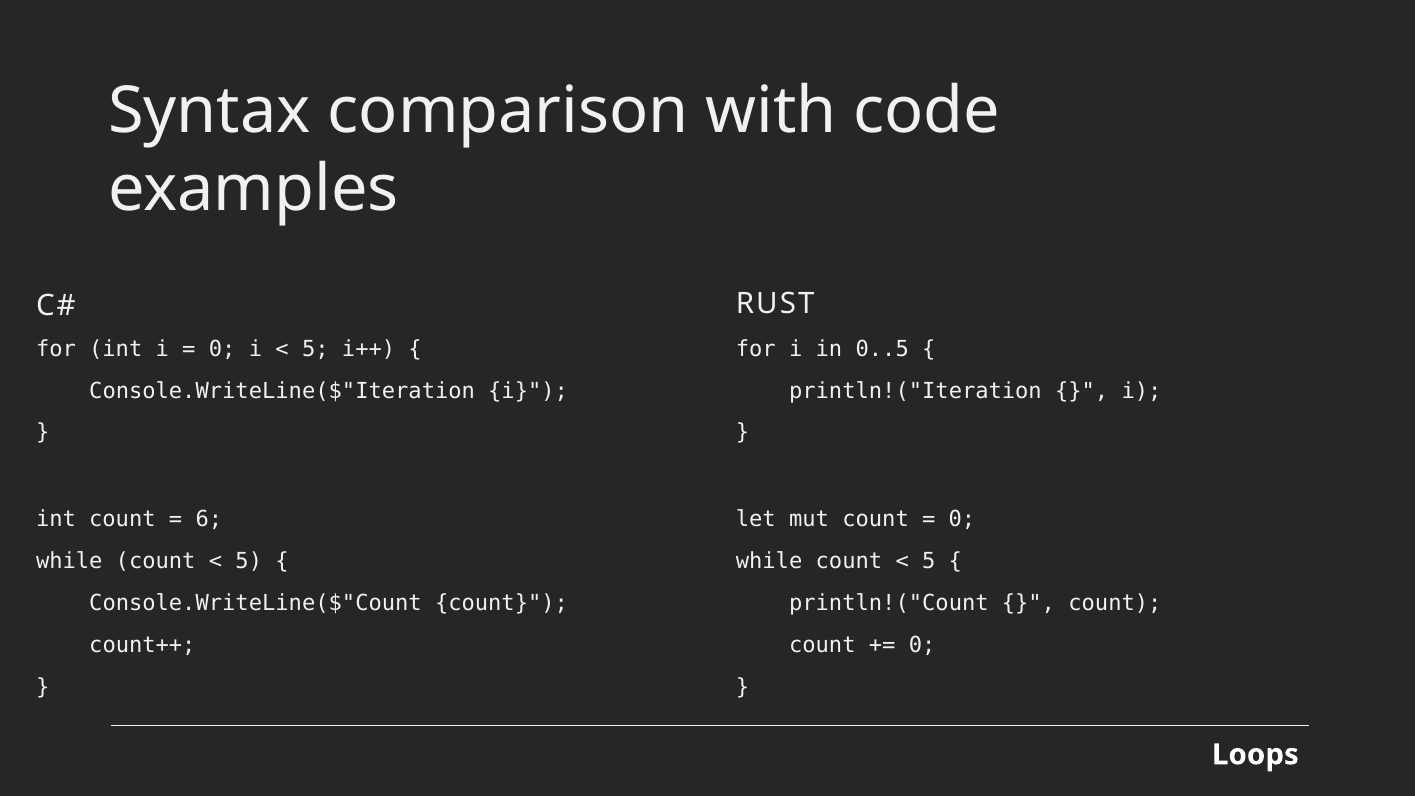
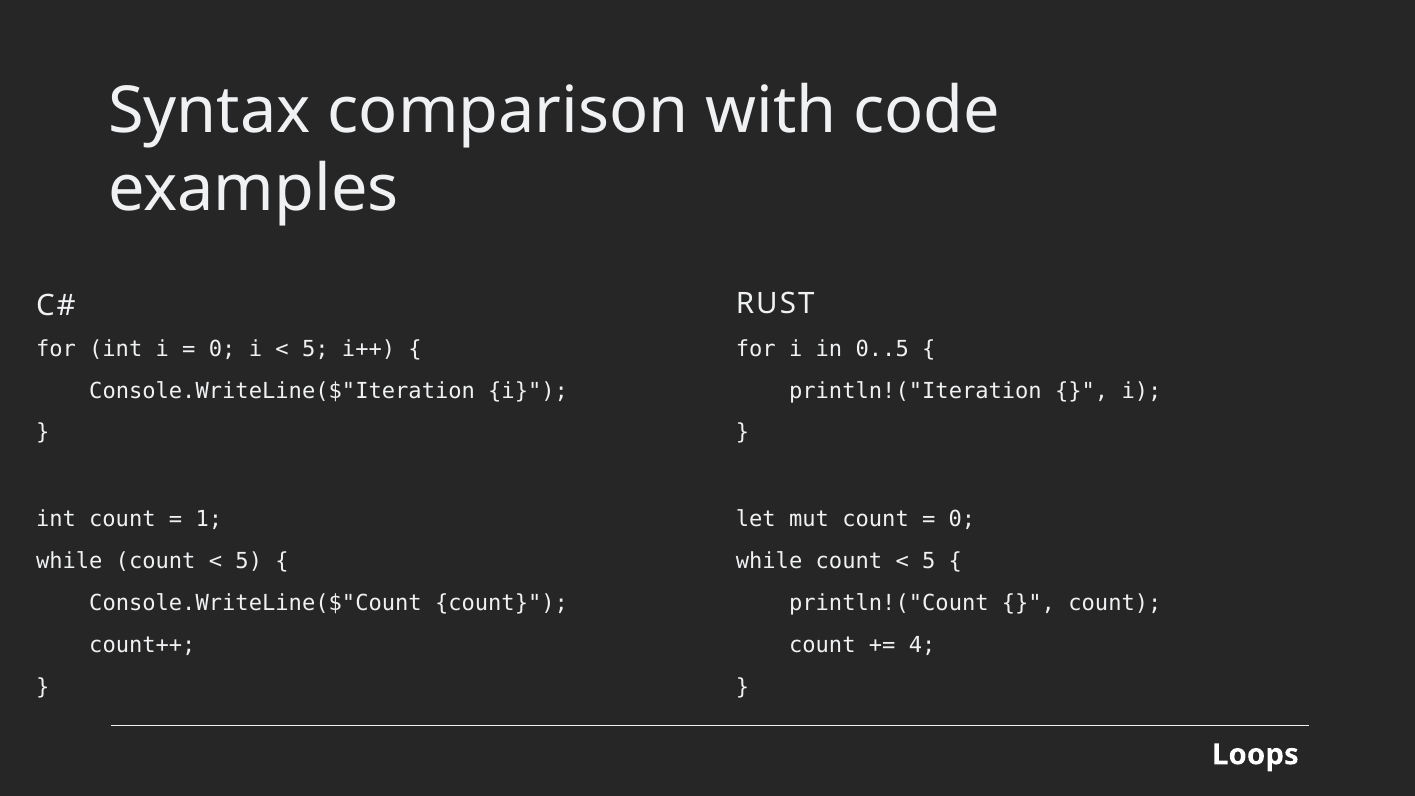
6: 6 -> 1 (209, 519)
0: 0 -> 4 (922, 645)
